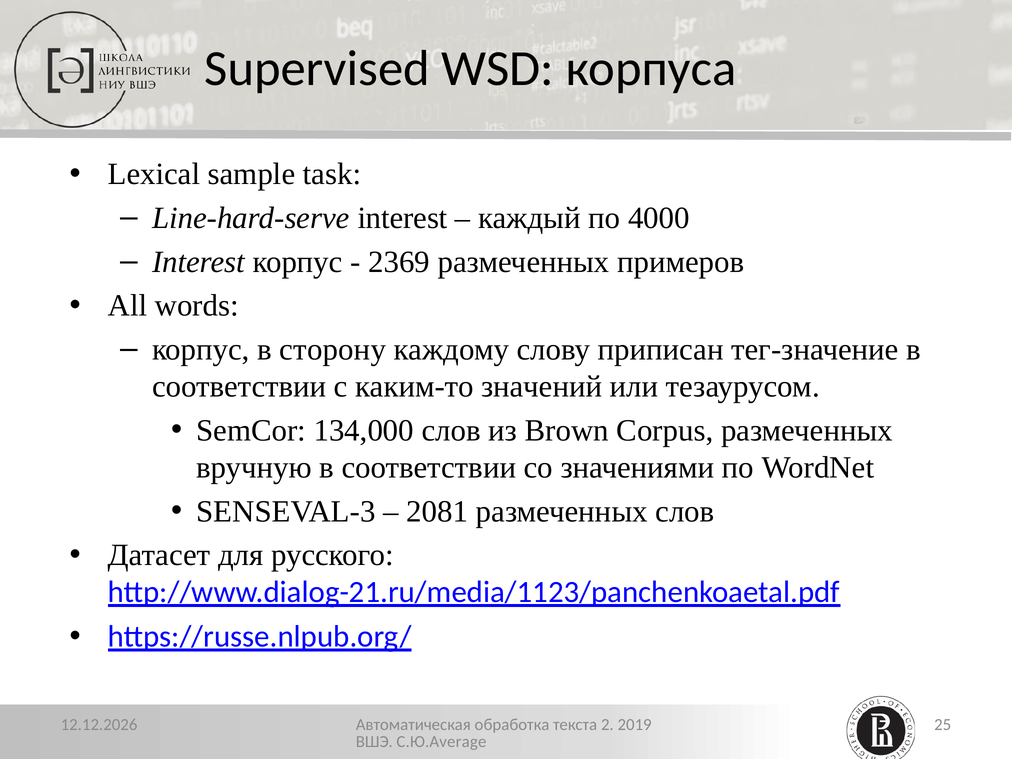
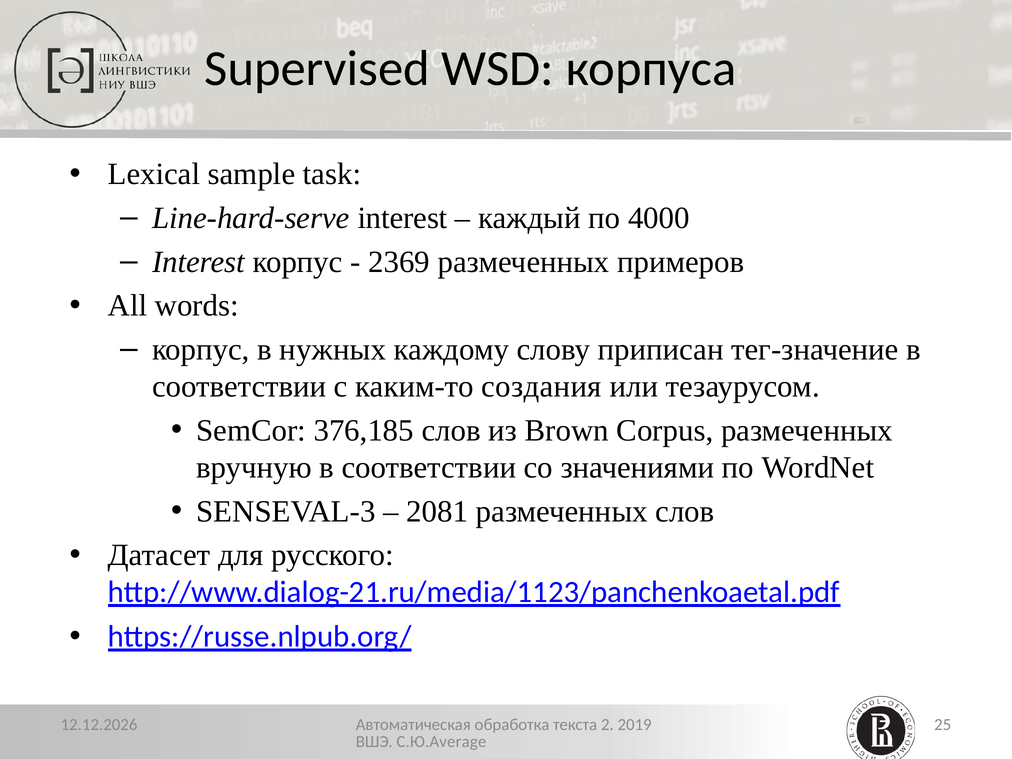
сторону: сторону -> нужных (333, 350)
значений: значений -> создания (541, 387)
134,000: 134,000 -> 376,185 (364, 430)
